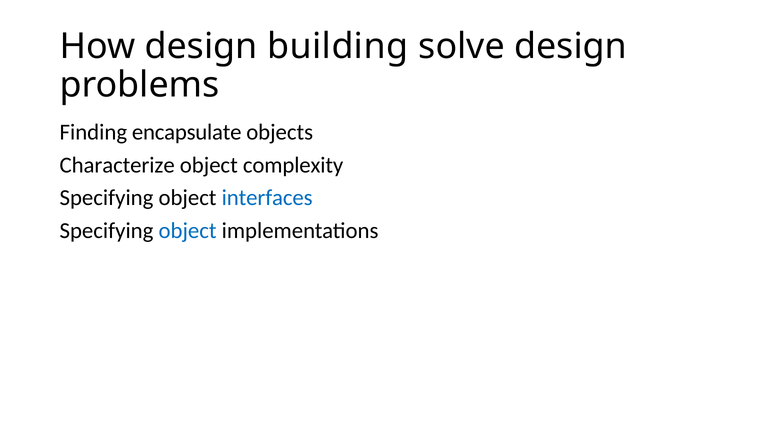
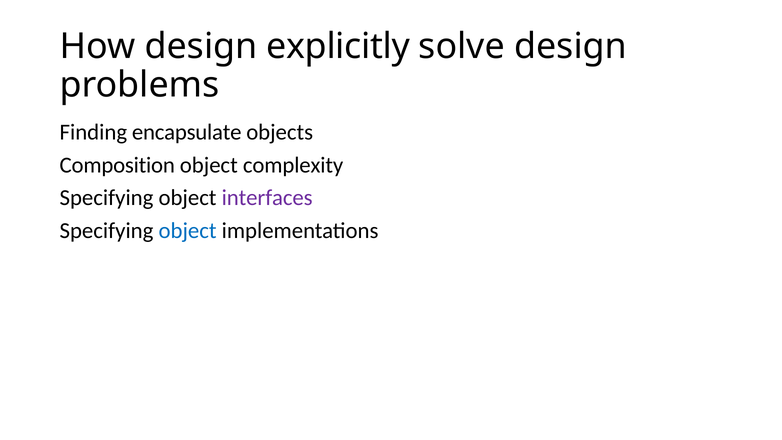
building: building -> explicitly (338, 46)
Characterize: Characterize -> Composition (117, 165)
interfaces colour: blue -> purple (267, 198)
